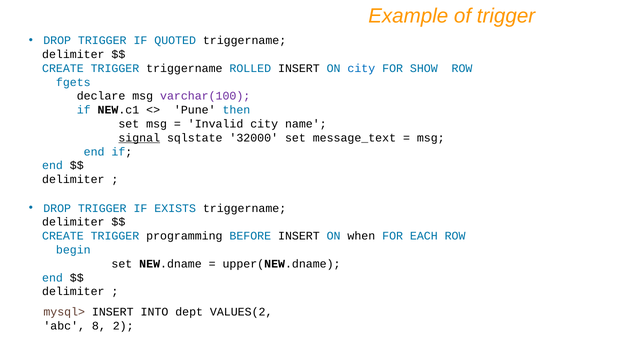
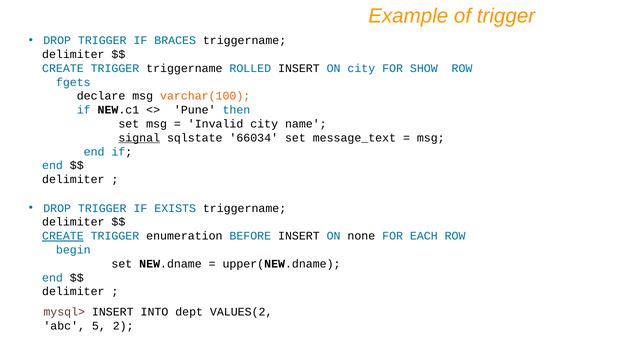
QUOTED: QUOTED -> BRACES (175, 41)
varchar(100 colour: purple -> orange (205, 96)
32000: 32000 -> 66034 (254, 138)
CREATE underline: none -> present (63, 236)
programming: programming -> enumeration (184, 236)
when: when -> none (361, 236)
8: 8 -> 5 (99, 326)
